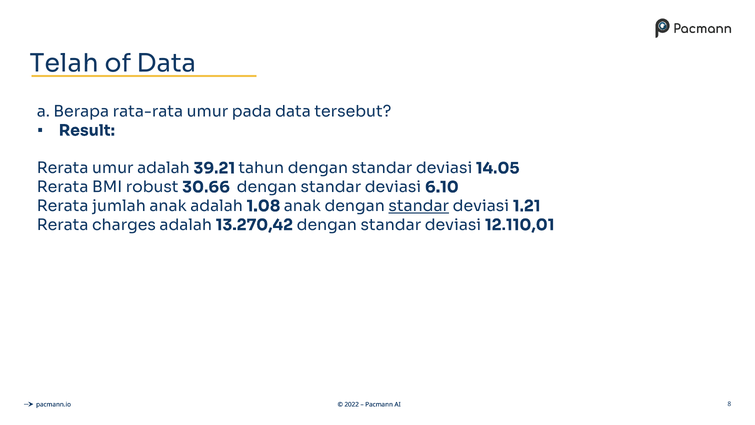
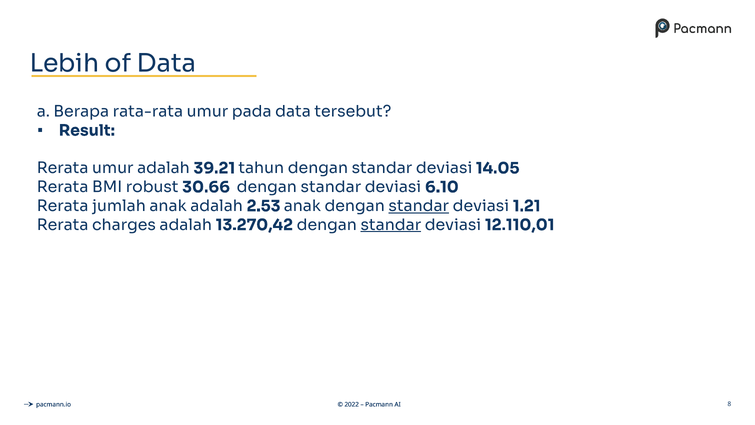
Telah: Telah -> Lebih (64, 64)
1.08: 1.08 -> 2.53 (264, 206)
standar underline: none -> present (391, 225)
